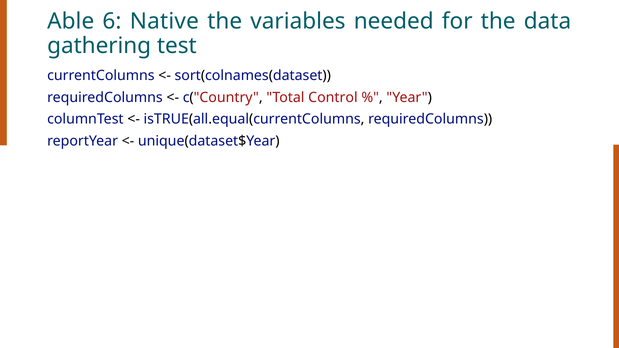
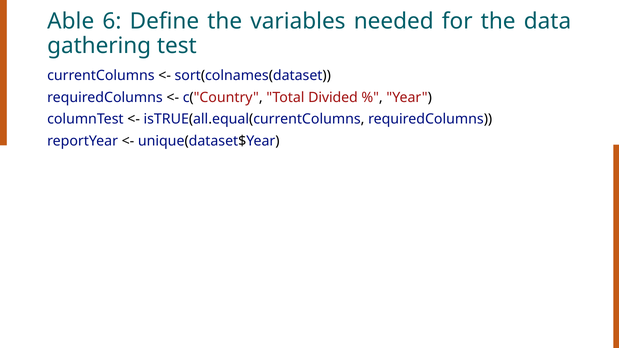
Native: Native -> Define (164, 21)
Control: Control -> Divided (333, 97)
